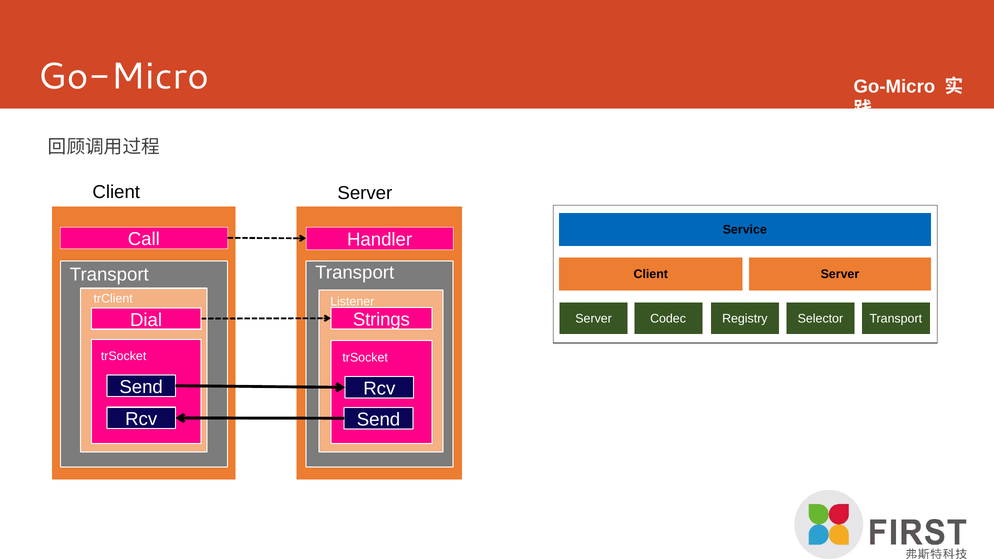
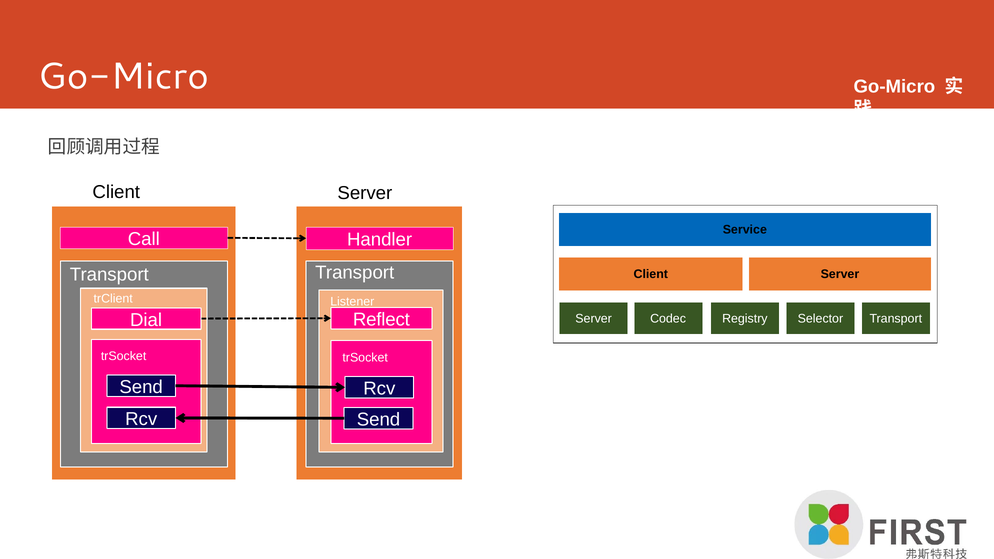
Strings: Strings -> Reflect (381, 320)
